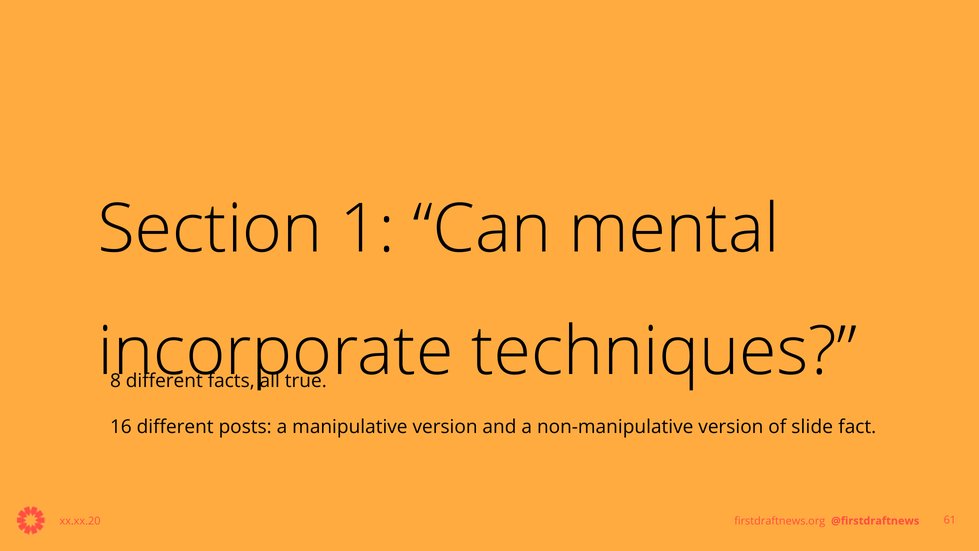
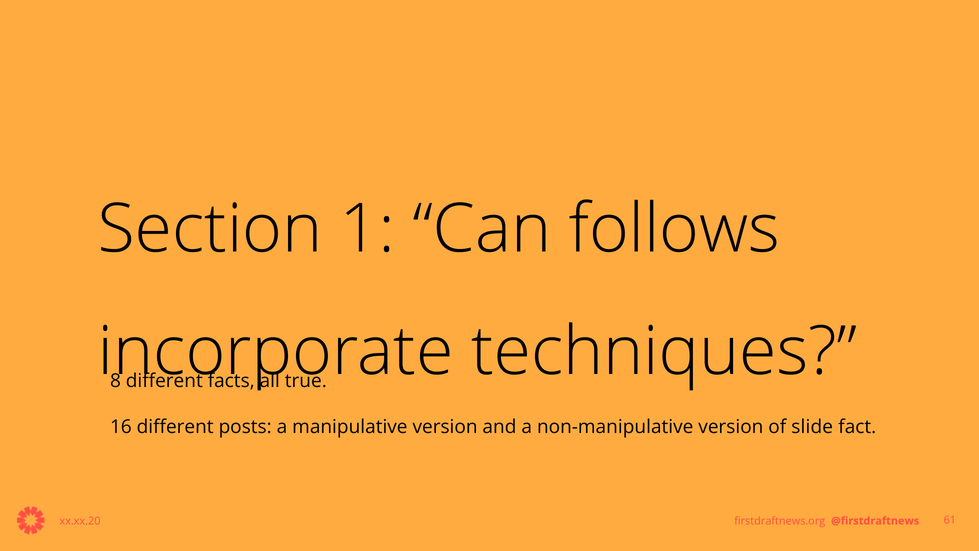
mental: mental -> follows (674, 229)
